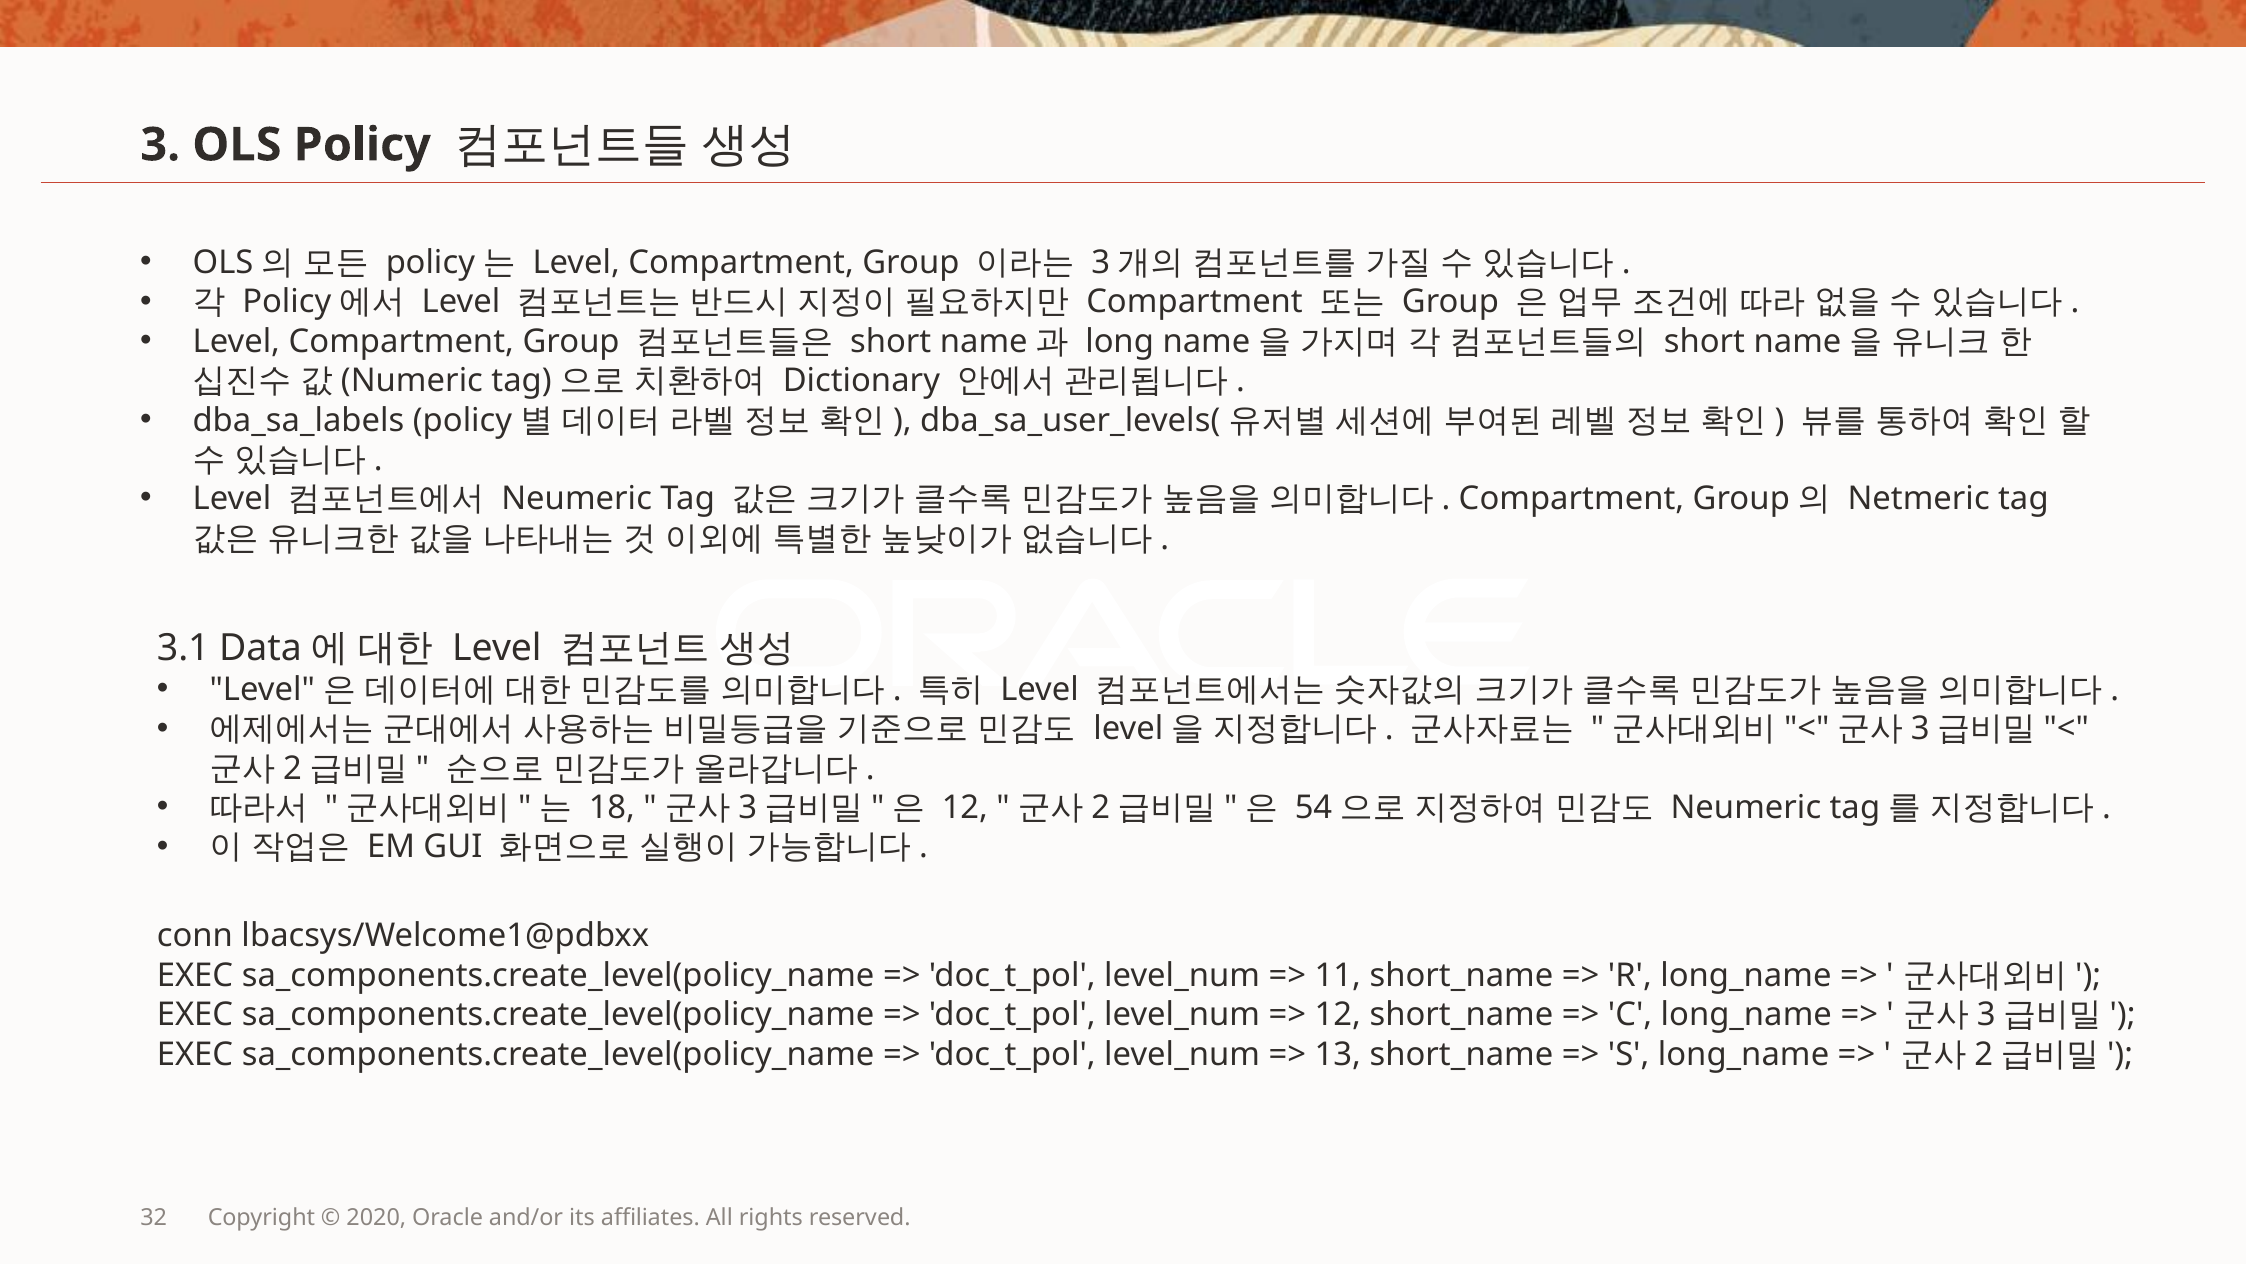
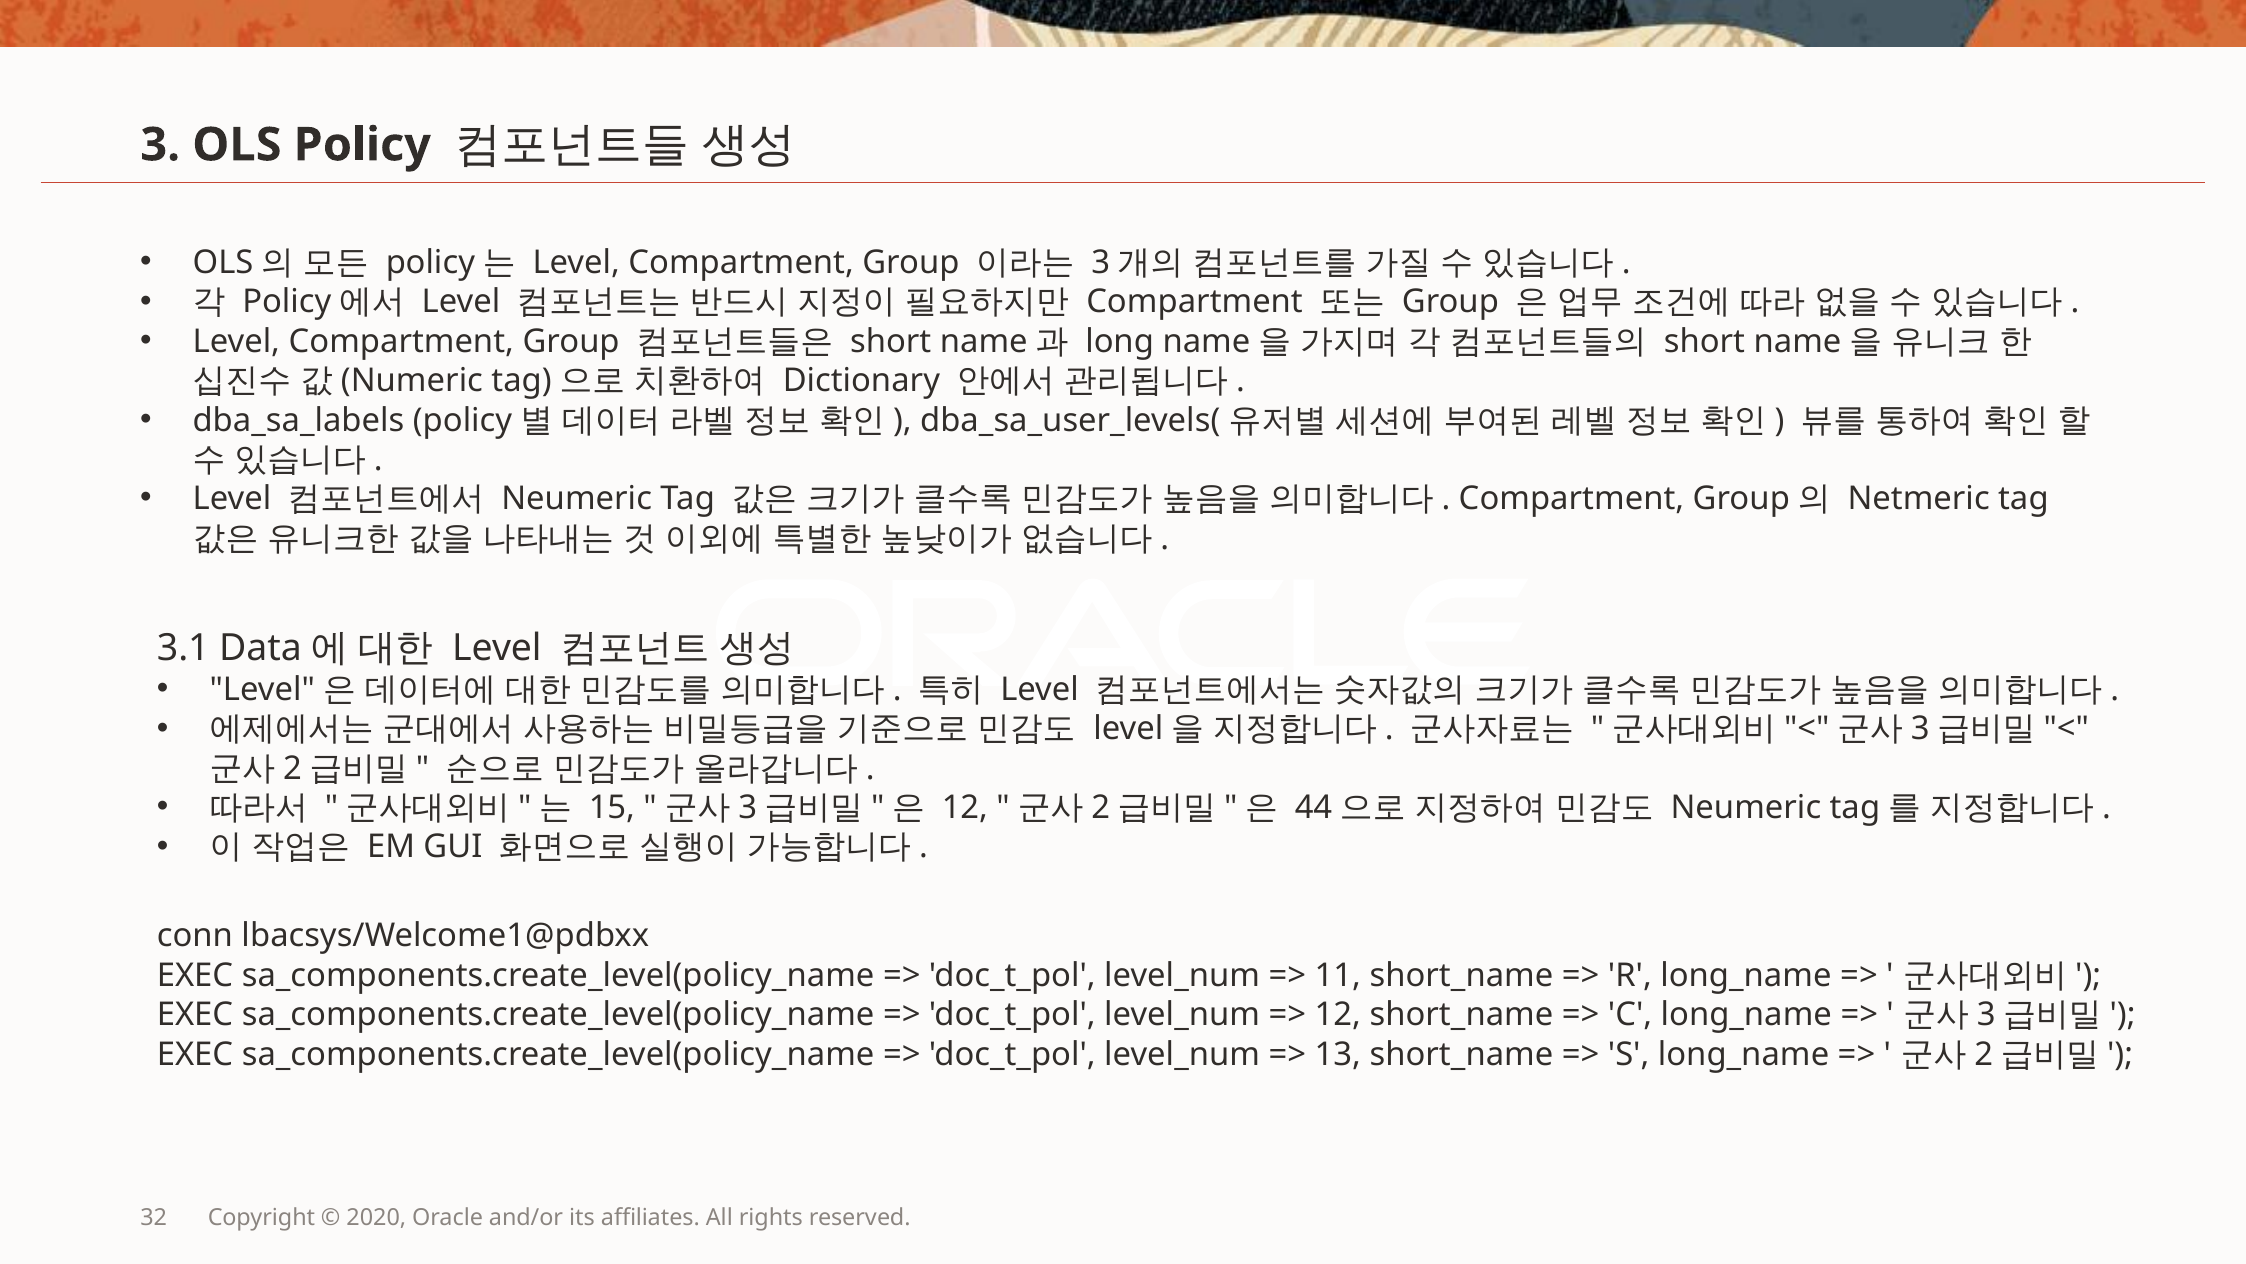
18: 18 -> 15 (612, 807)
54: 54 -> 44 (1313, 807)
